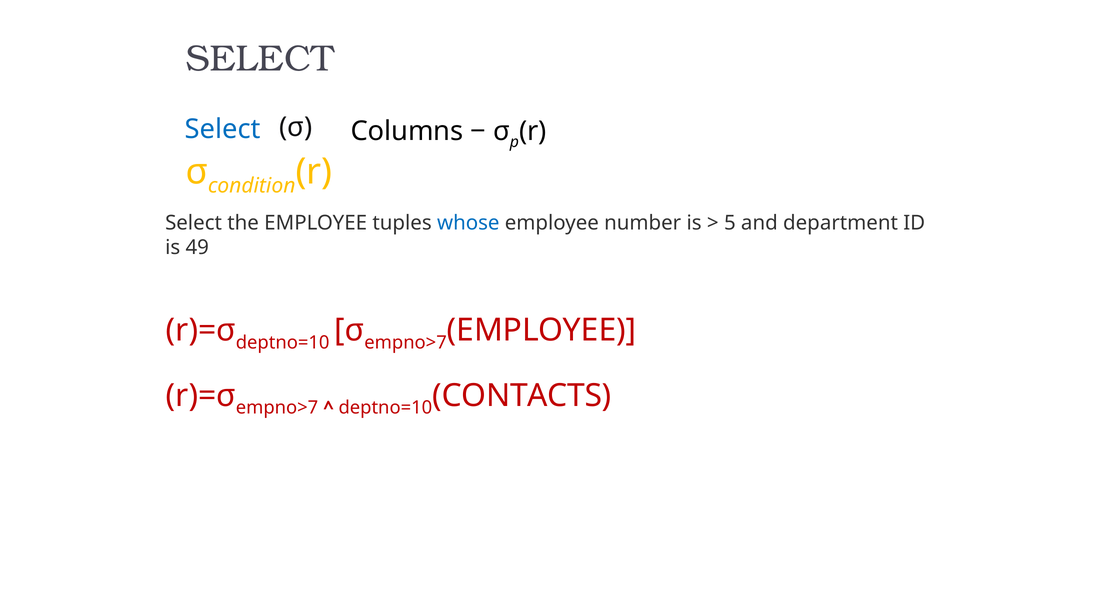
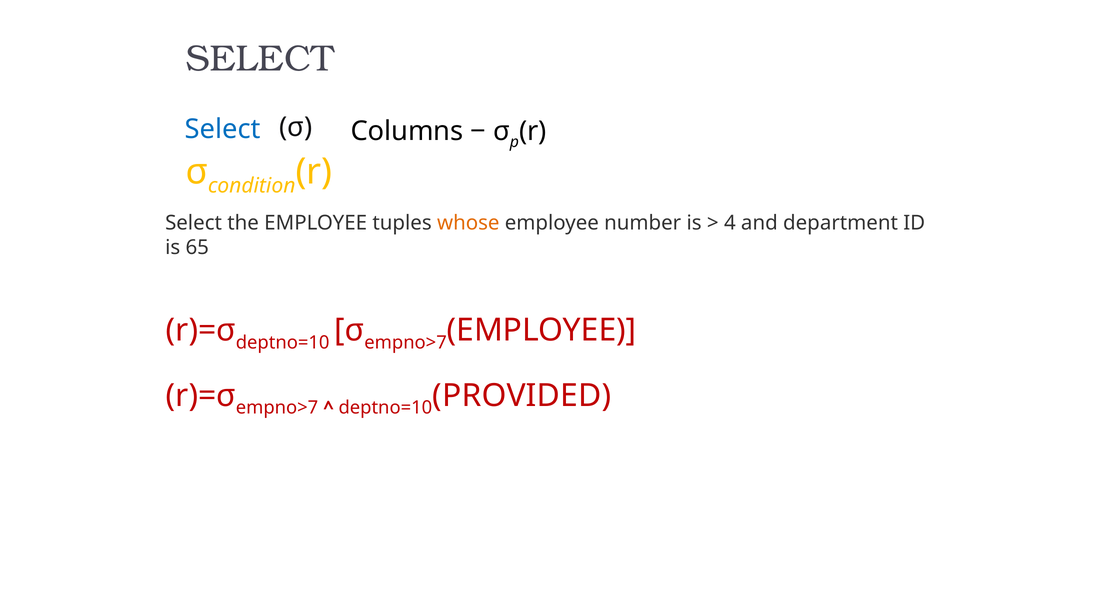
whose colour: blue -> orange (468, 223)
5: 5 -> 4 (730, 223)
49: 49 -> 65 (197, 247)
CONTACTS: CONTACTS -> PROVIDED (522, 395)
